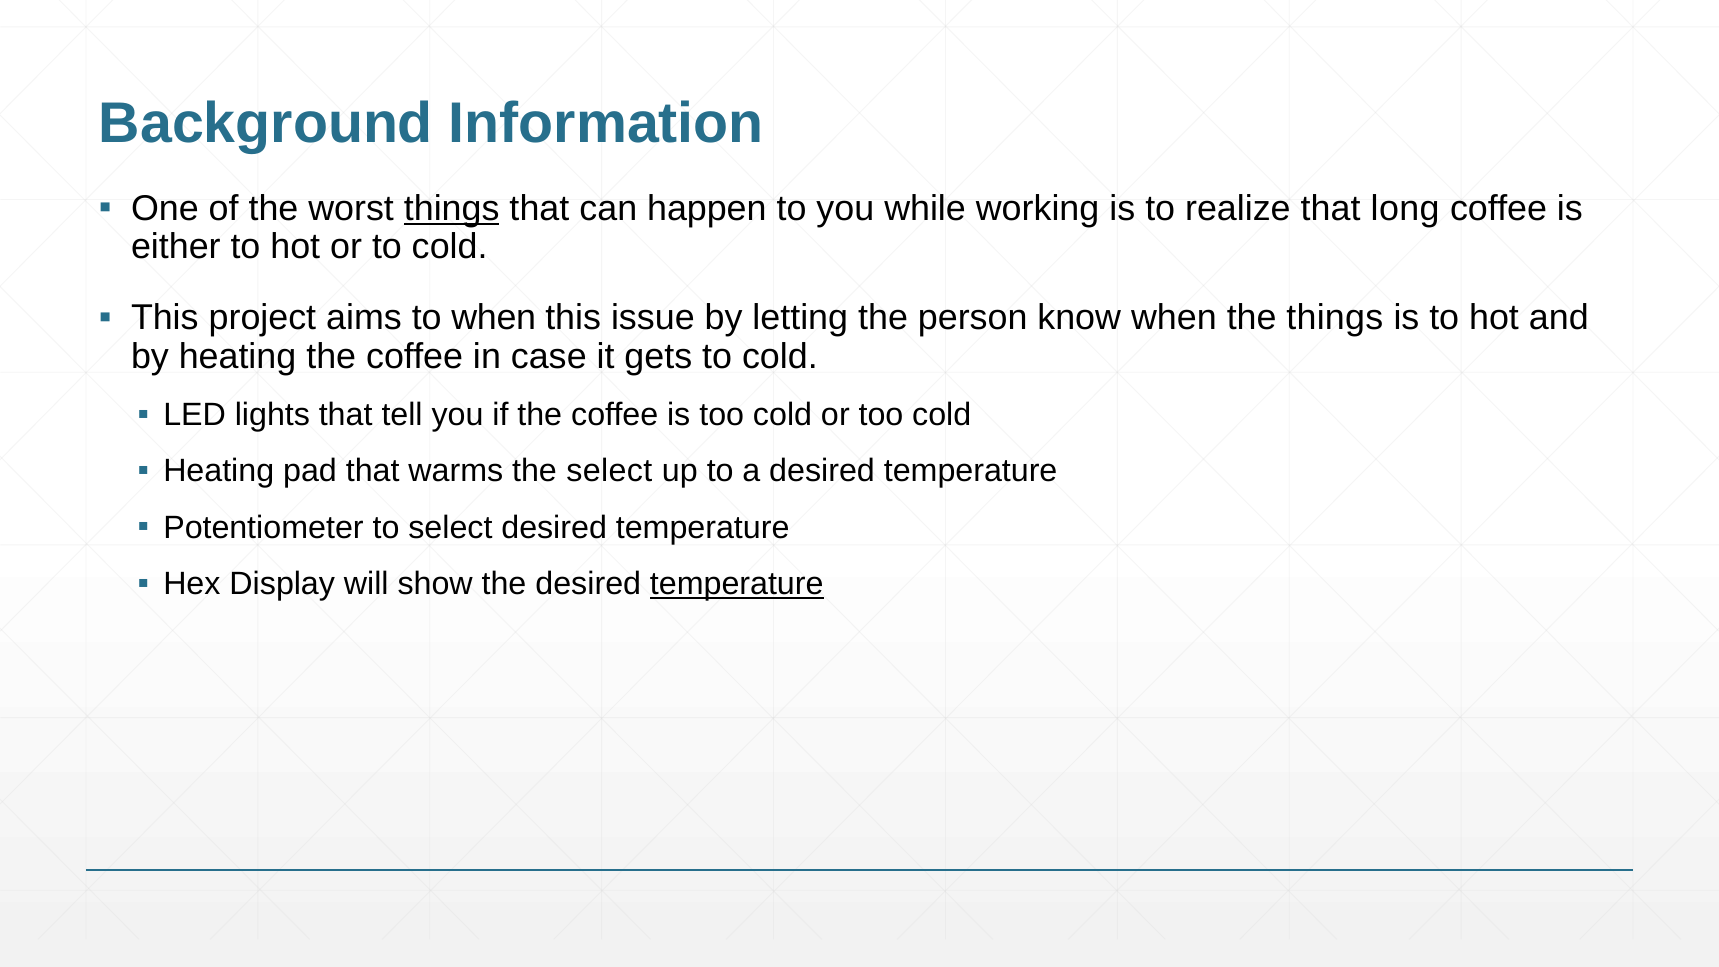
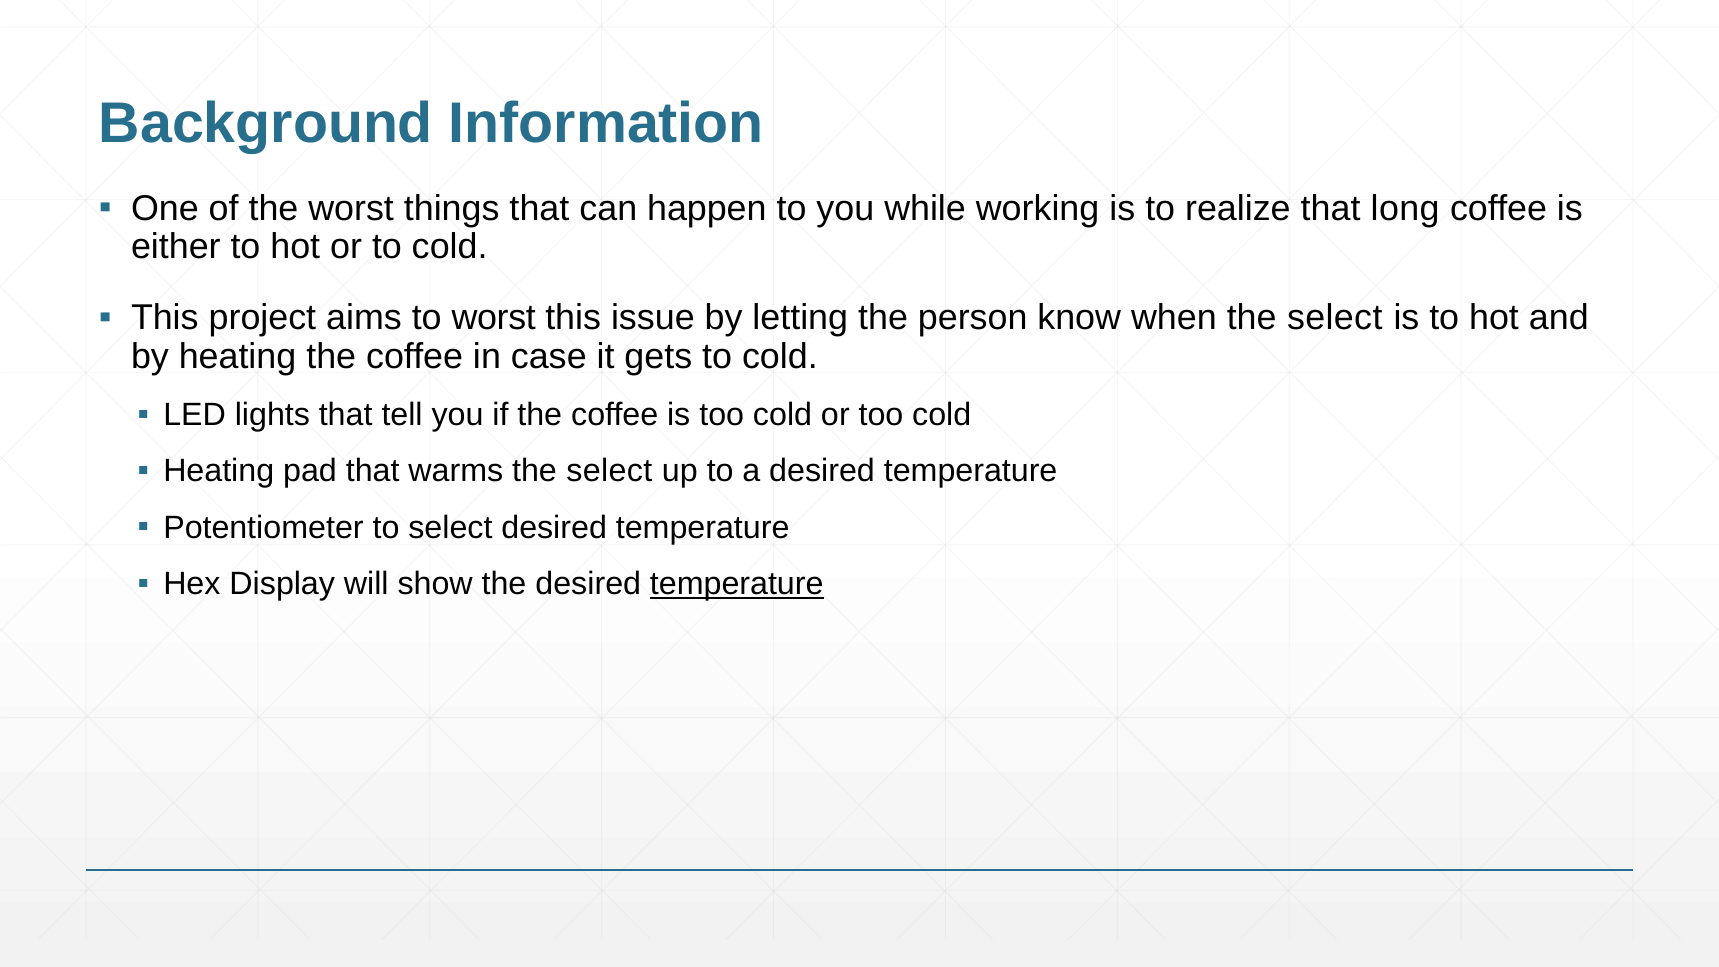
things underline: present -> none (452, 208)
to when: when -> worst (494, 318)
when the things: things -> select (1335, 318)
